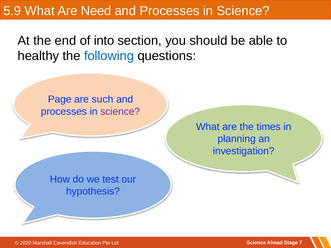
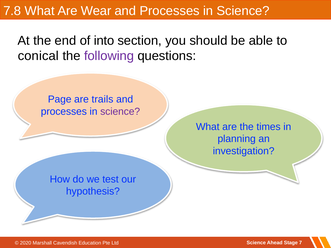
5.9: 5.9 -> 7.8 (12, 11)
Need: Need -> Wear (96, 11)
healthy: healthy -> conical (38, 56)
following colour: blue -> purple (109, 56)
such: such -> trails (102, 99)
